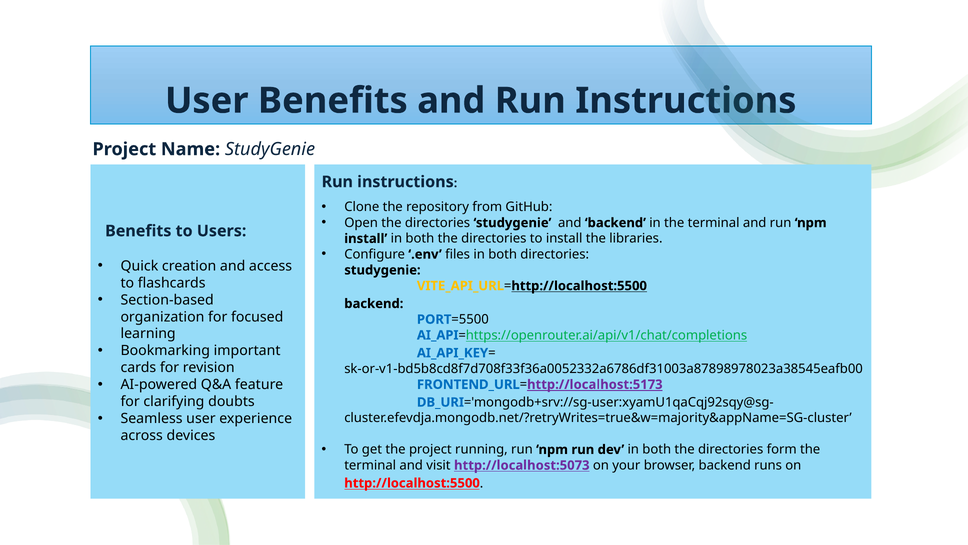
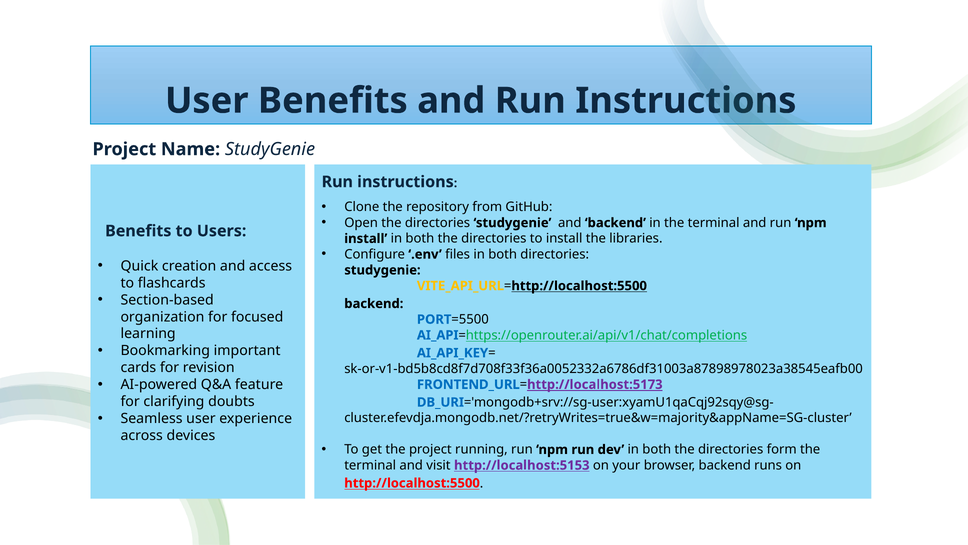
http://localhost:5073: http://localhost:5073 -> http://localhost:5153 (522, 465)
